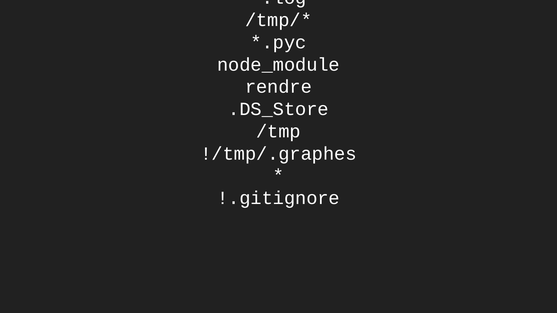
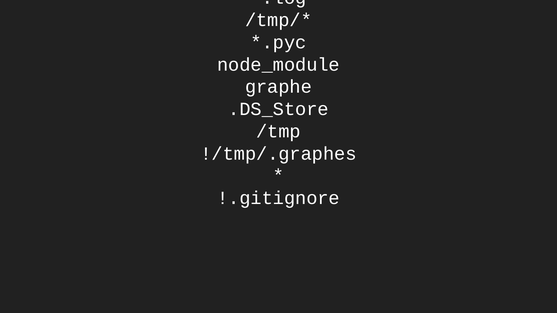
rendre: rendre -> graphe (278, 87)
